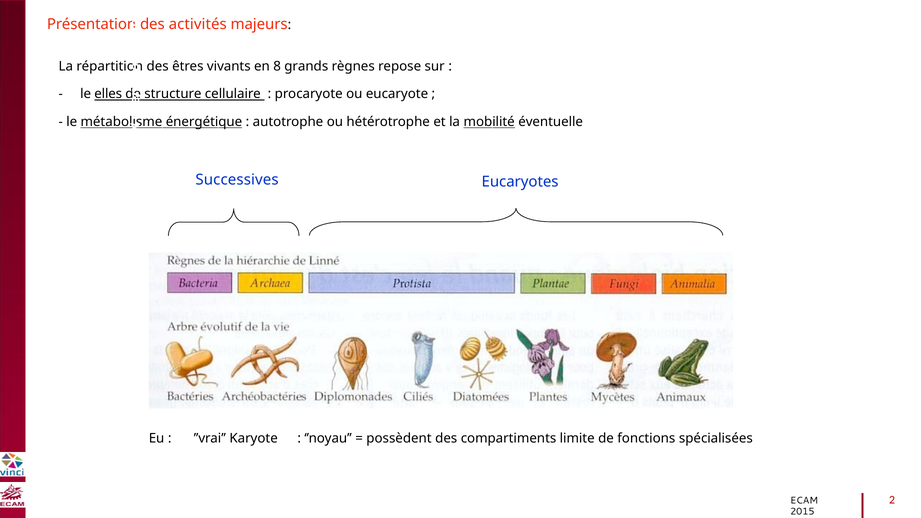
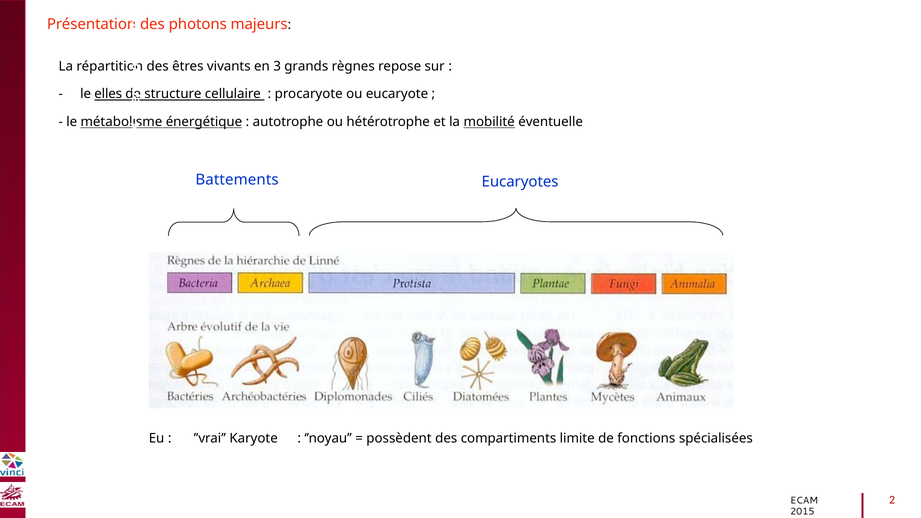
activités: activités -> photons (198, 24)
8: 8 -> 3 (277, 66)
Successives: Successives -> Battements (237, 180)
